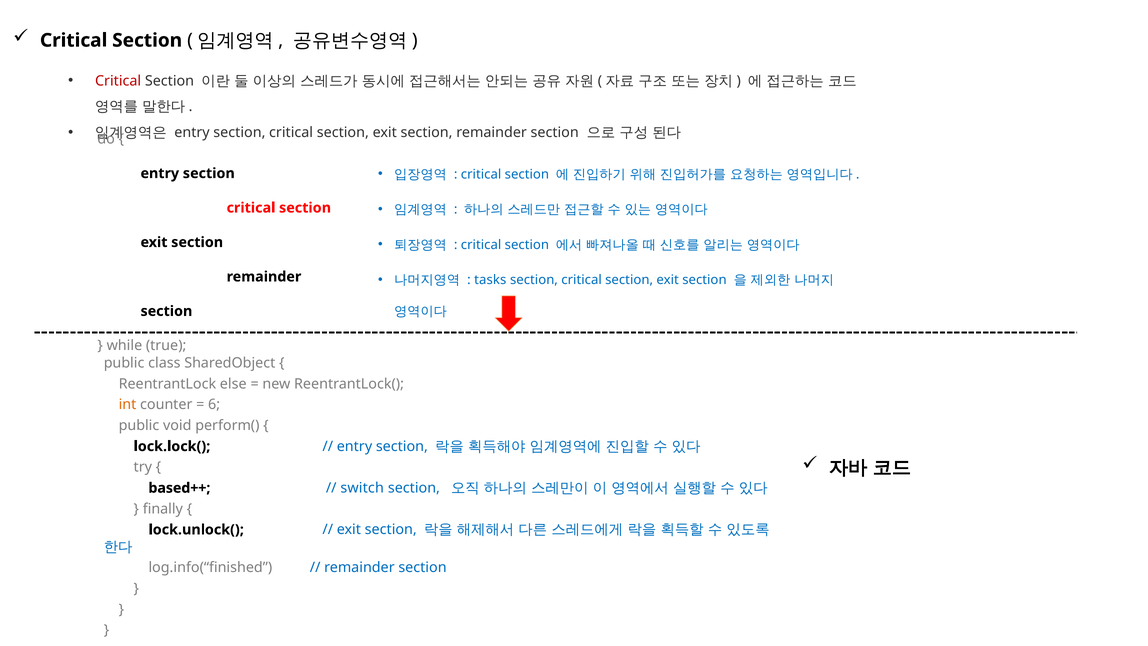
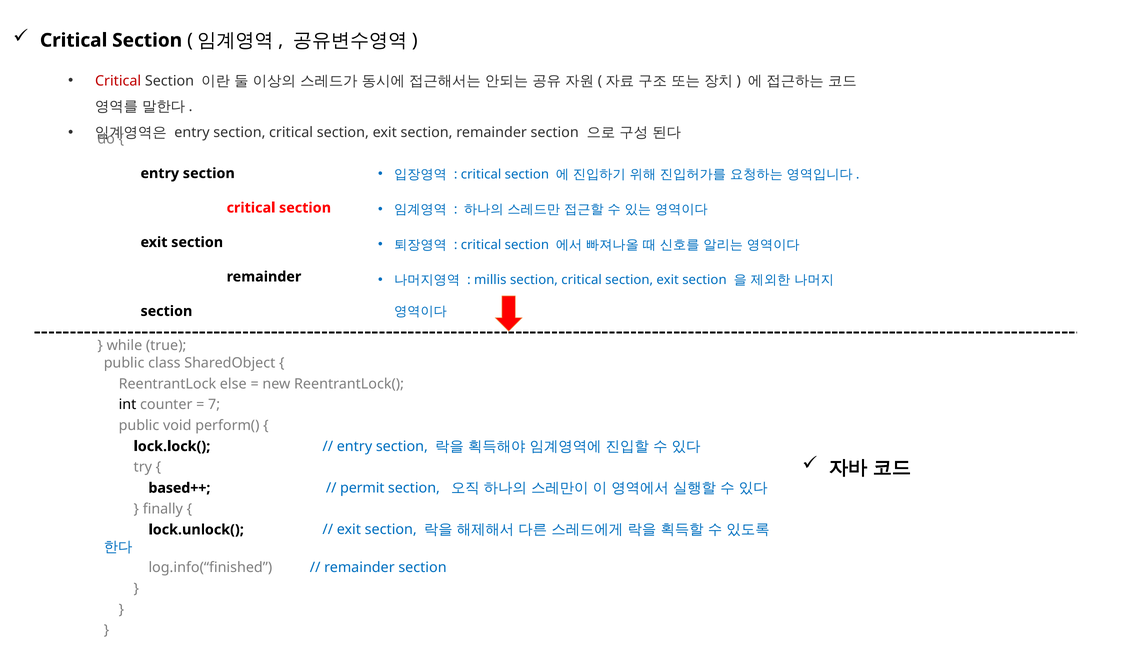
tasks: tasks -> millis (490, 280)
int colour: orange -> black (128, 405)
6: 6 -> 7 (214, 405)
switch: switch -> permit (362, 488)
